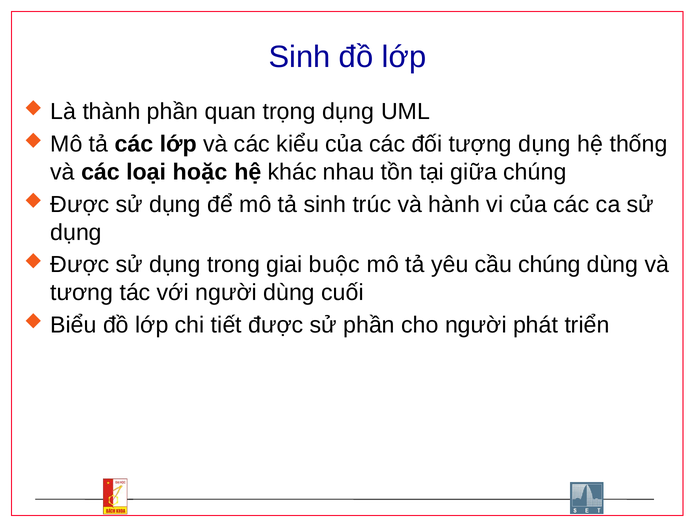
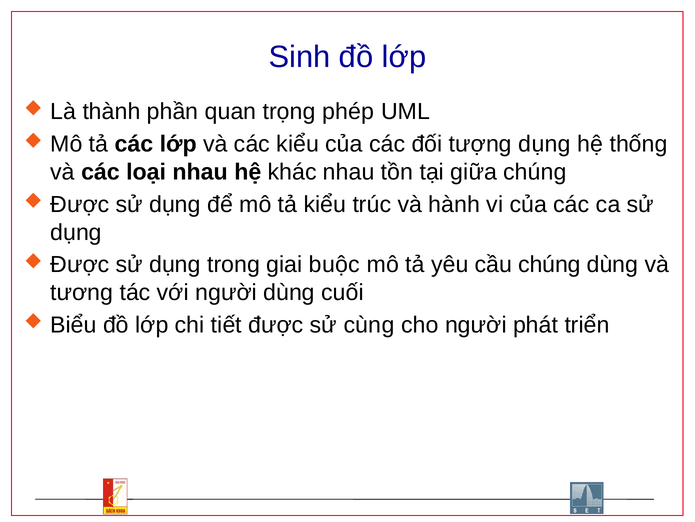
trọng dụng: dụng -> phép (348, 112)
loại hoặc: hoặc -> nhau (200, 172)
tả sinh: sinh -> kiểu (325, 204)
sử phần: phần -> cùng (369, 325)
